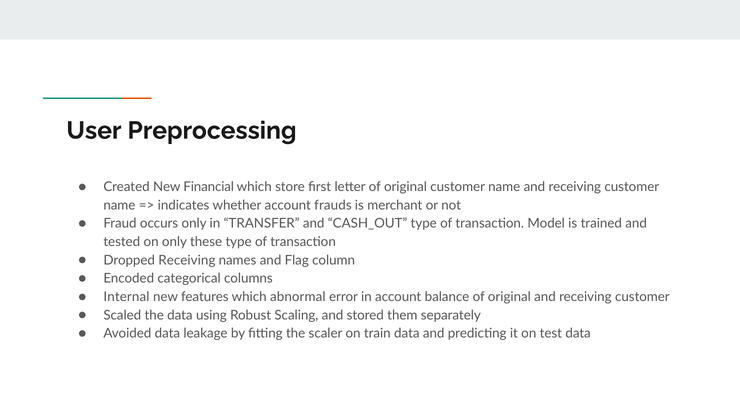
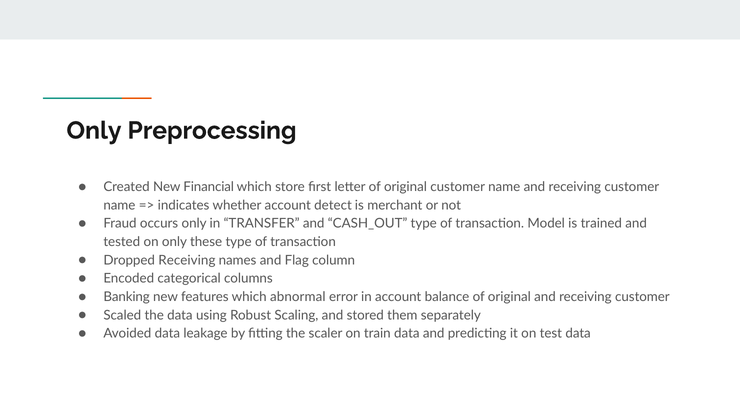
User: User -> Only (94, 131)
frauds: frauds -> detect (333, 205)
Internal: Internal -> Banking (127, 297)
